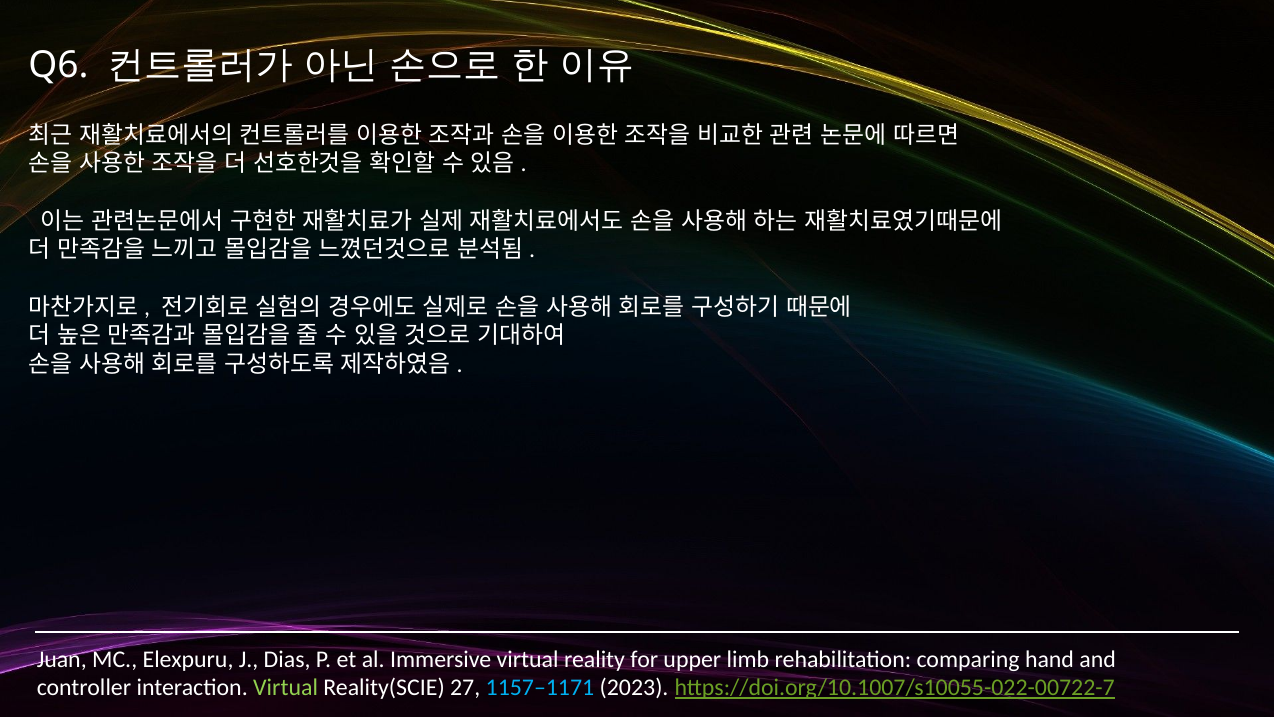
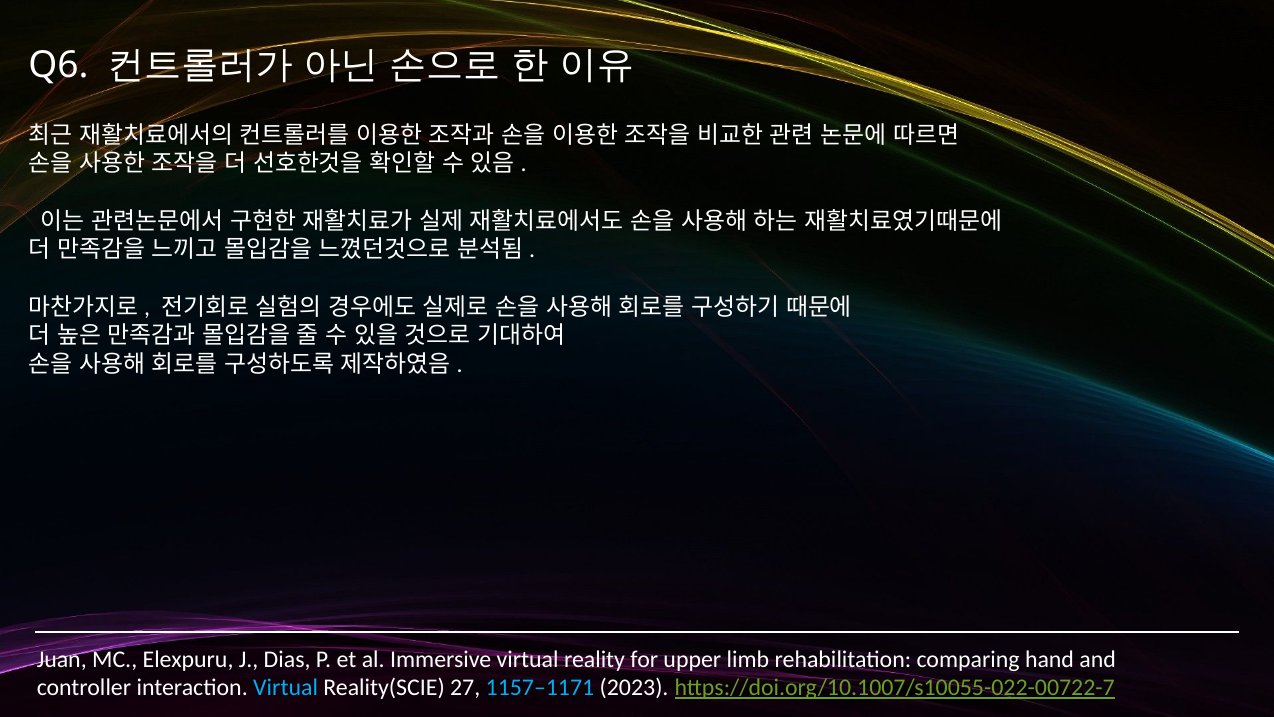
Virtual colour: light green -> light blue (286, 688)
